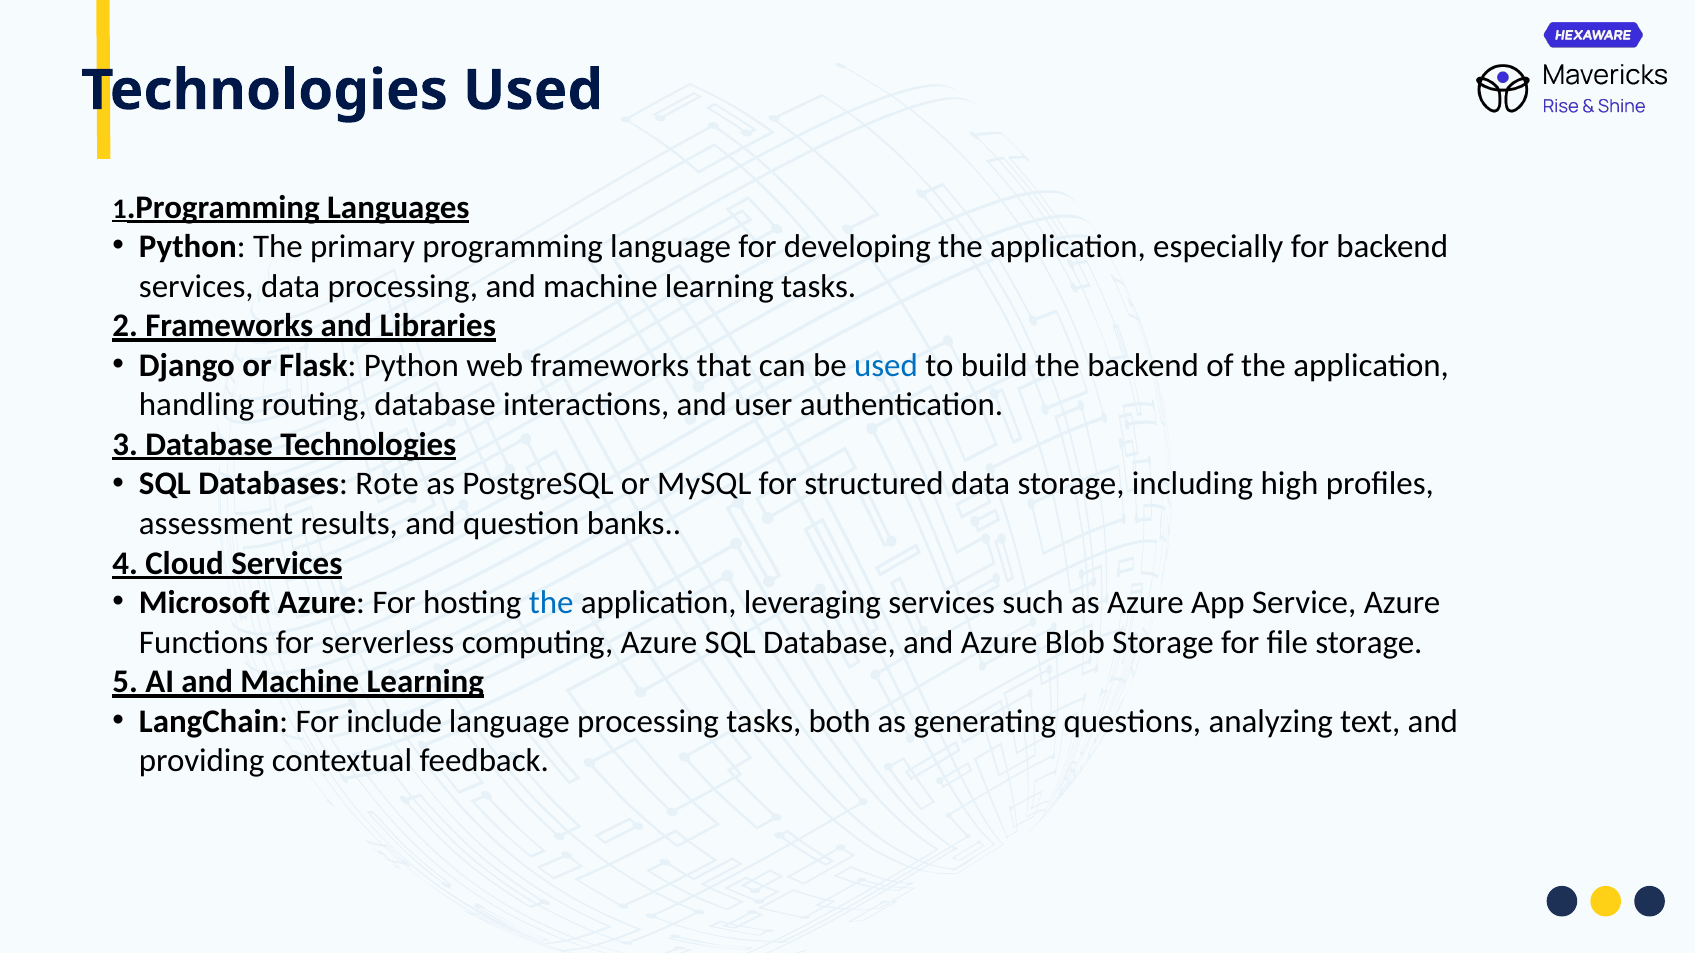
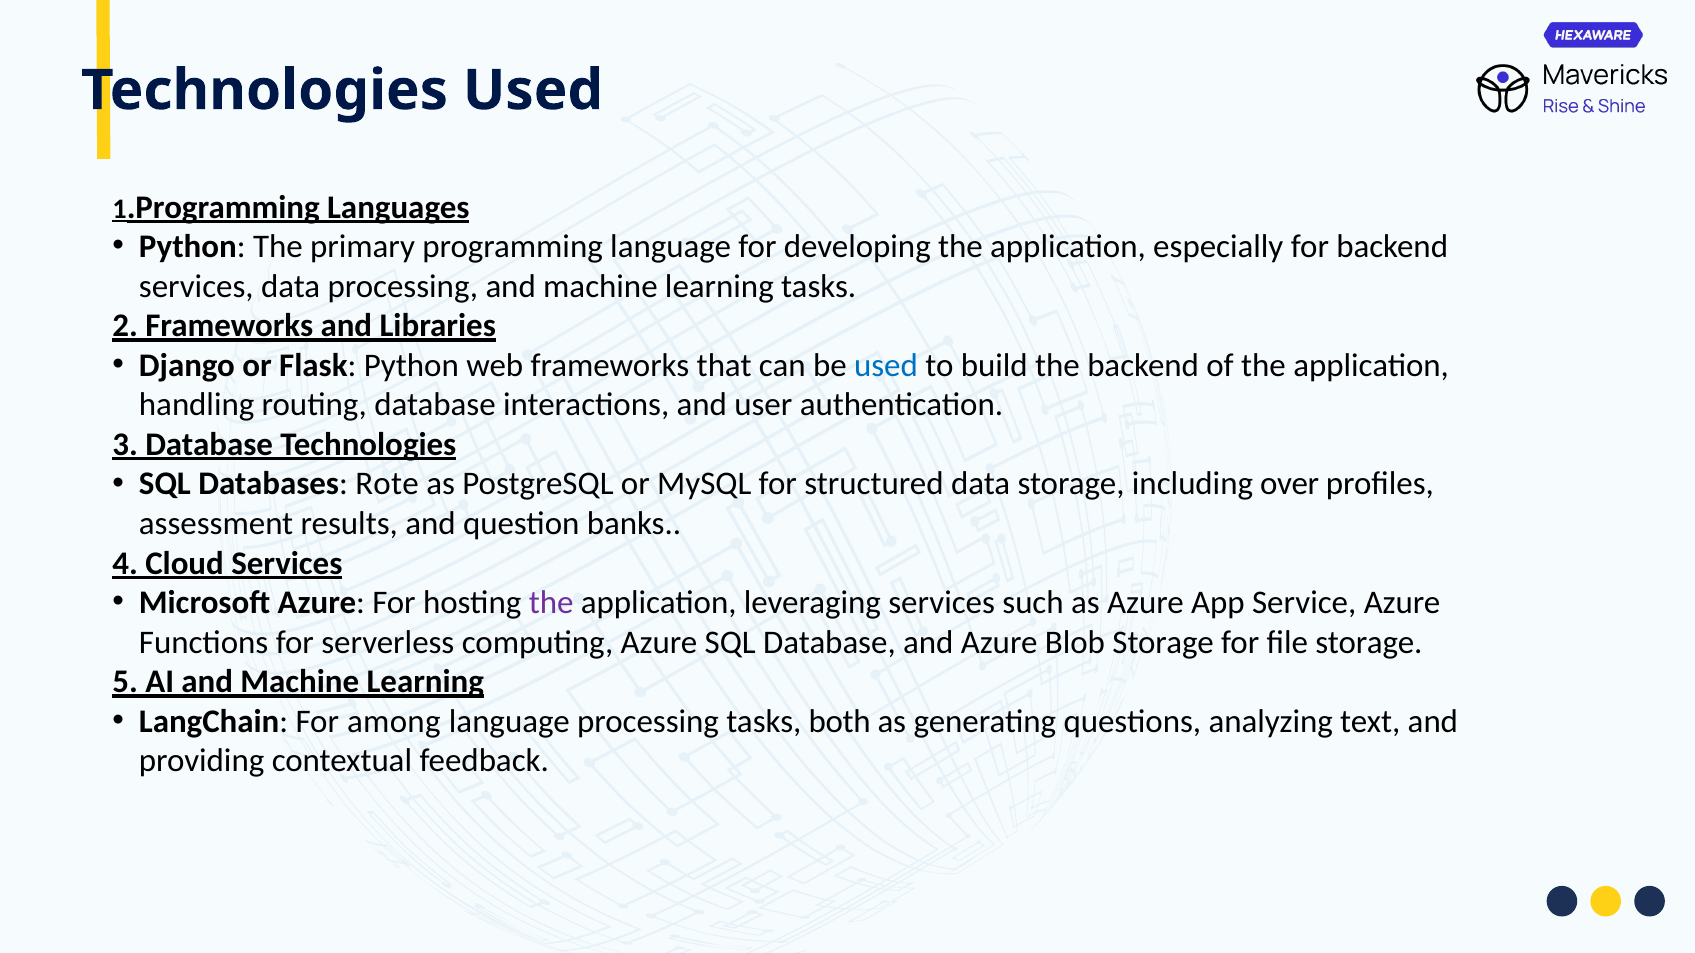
high: high -> over (1290, 484)
the colour: blue -> purple (551, 603)
include: include -> among (394, 722)
